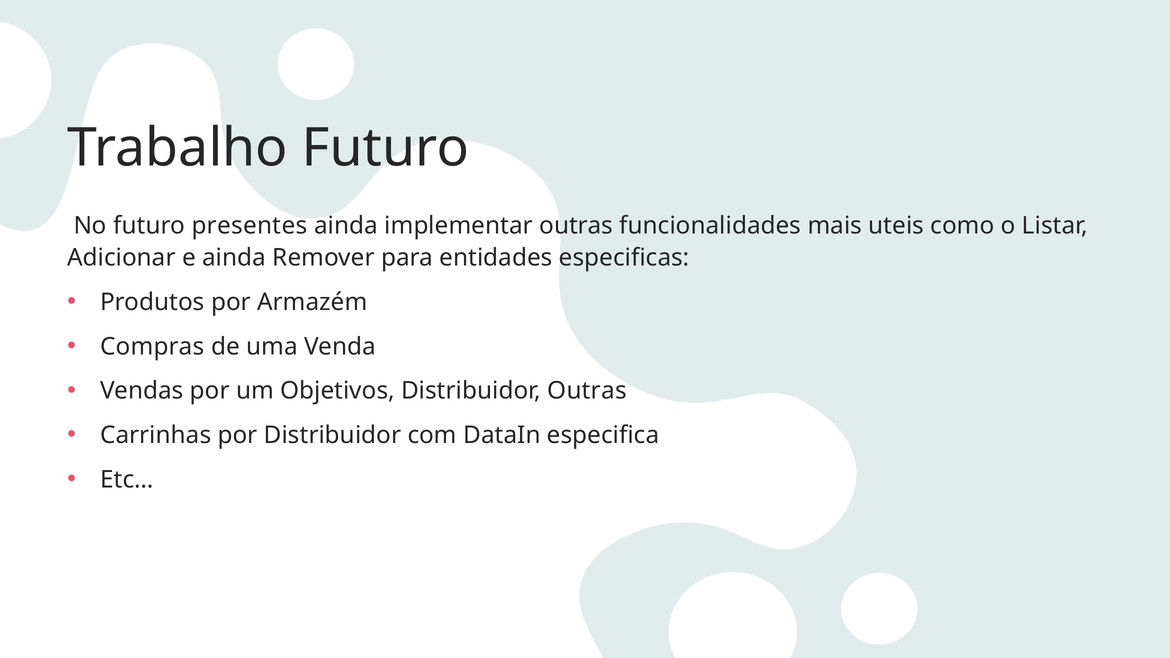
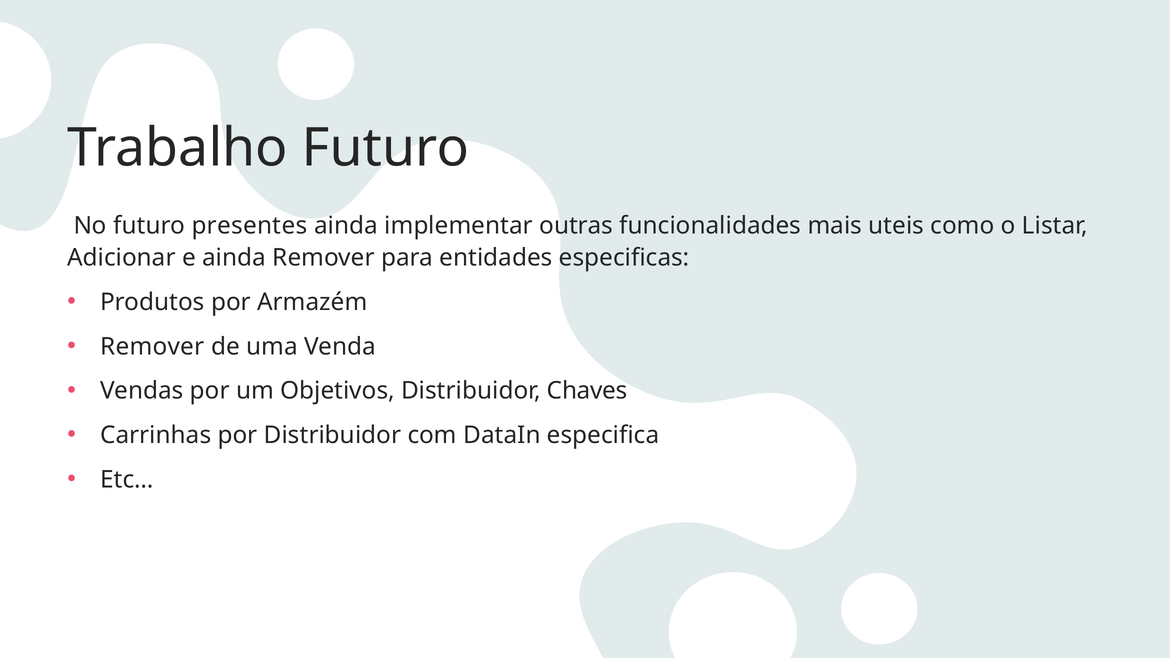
Compras: Compras -> Remover (152, 347)
Distribuidor Outras: Outras -> Chaves (587, 391)
